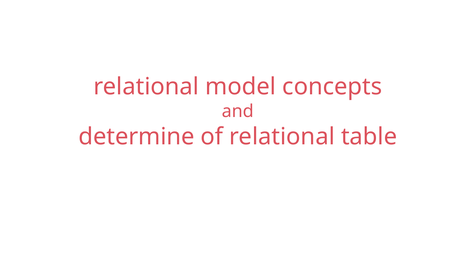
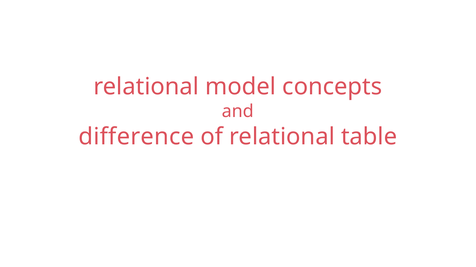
determine: determine -> difference (136, 137)
